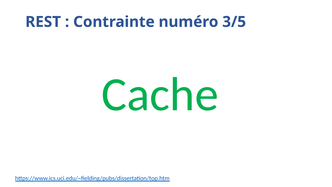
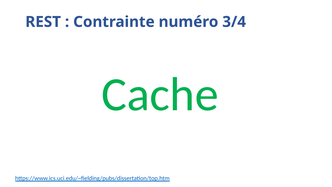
3/5: 3/5 -> 3/4 (234, 22)
